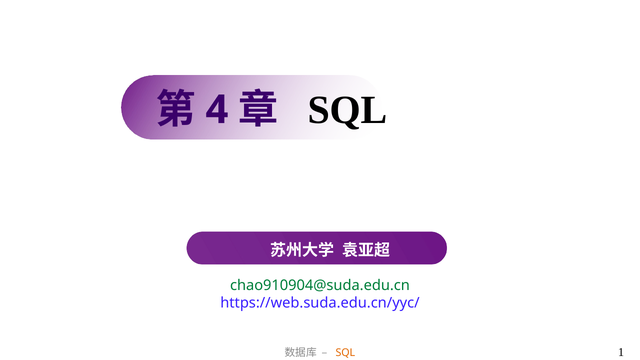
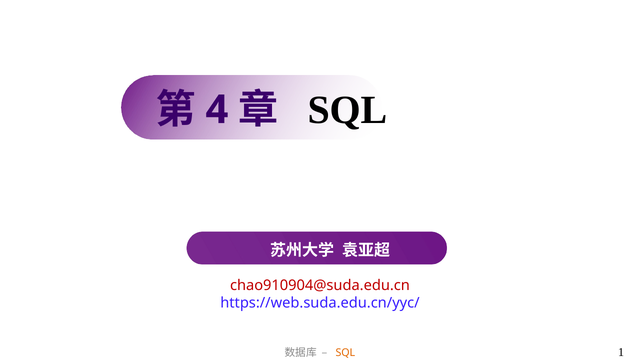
chao910904@suda.edu.cn colour: green -> red (320, 285)
